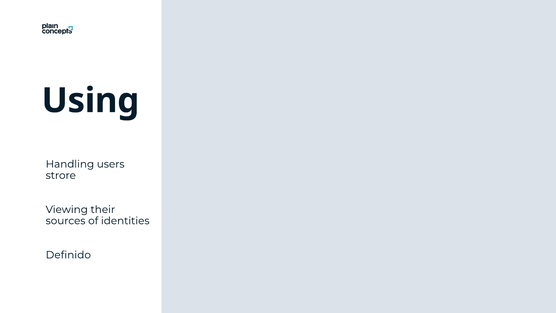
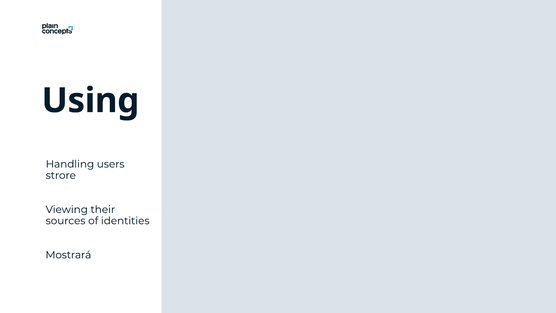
Definido: Definido -> Mostrará (68, 255)
